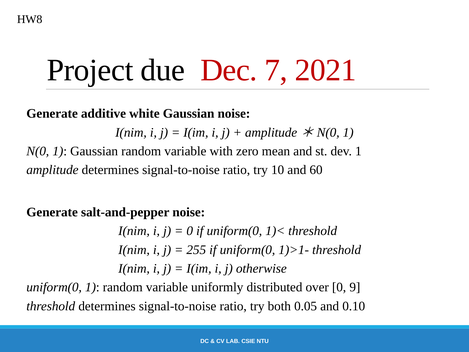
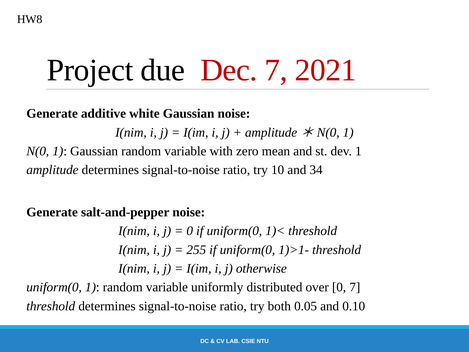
60: 60 -> 34 (316, 170)
0 9: 9 -> 7 (355, 287)
